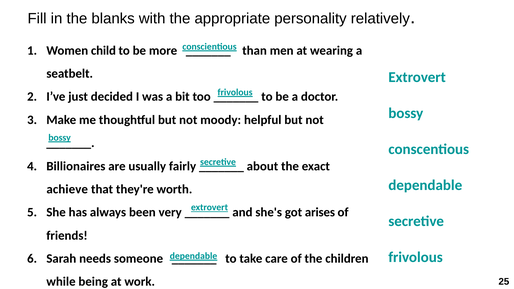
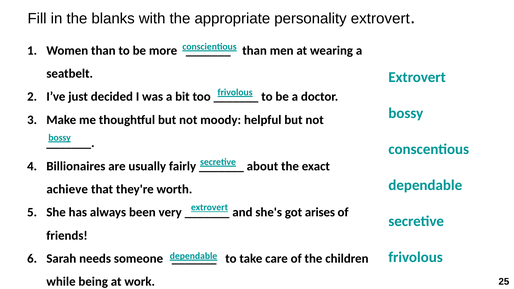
personality relatively: relatively -> extrovert (380, 19)
Women child: child -> than (103, 51)
